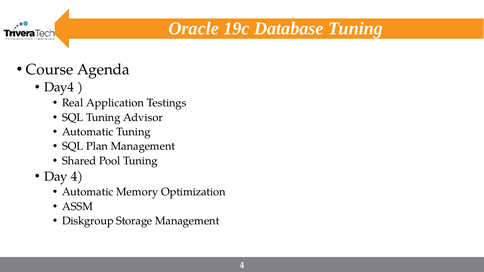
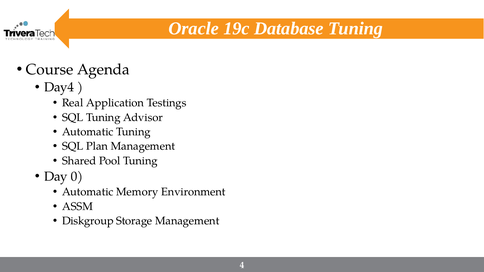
Day 4: 4 -> 0 (77, 177)
Optimization: Optimization -> Environment (193, 192)
